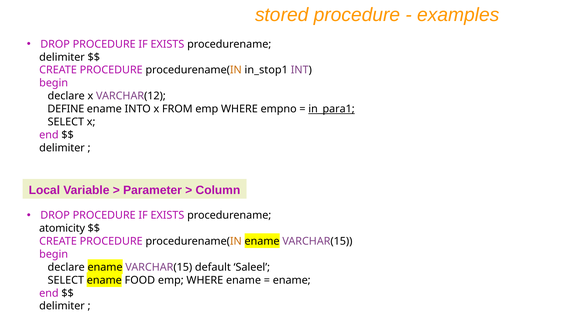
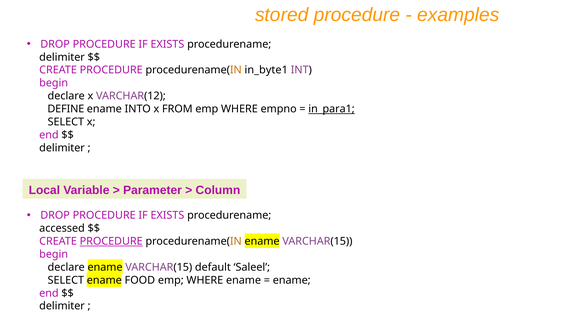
in_stop1: in_stop1 -> in_byte1 (266, 70)
atomicity: atomicity -> accessed (62, 228)
PROCEDURE underline: none -> present (111, 241)
